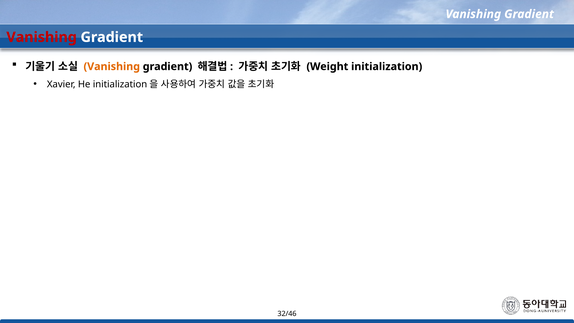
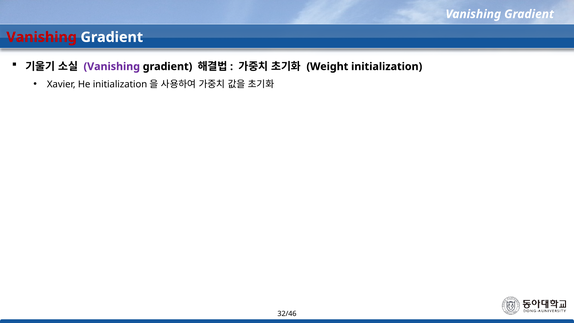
Vanishing colour: orange -> purple (112, 67)
